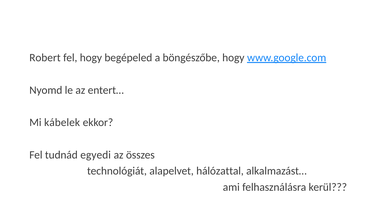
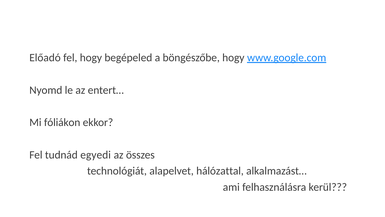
Robert: Robert -> Előadó (45, 58)
kábelek: kábelek -> fóliákon (62, 122)
